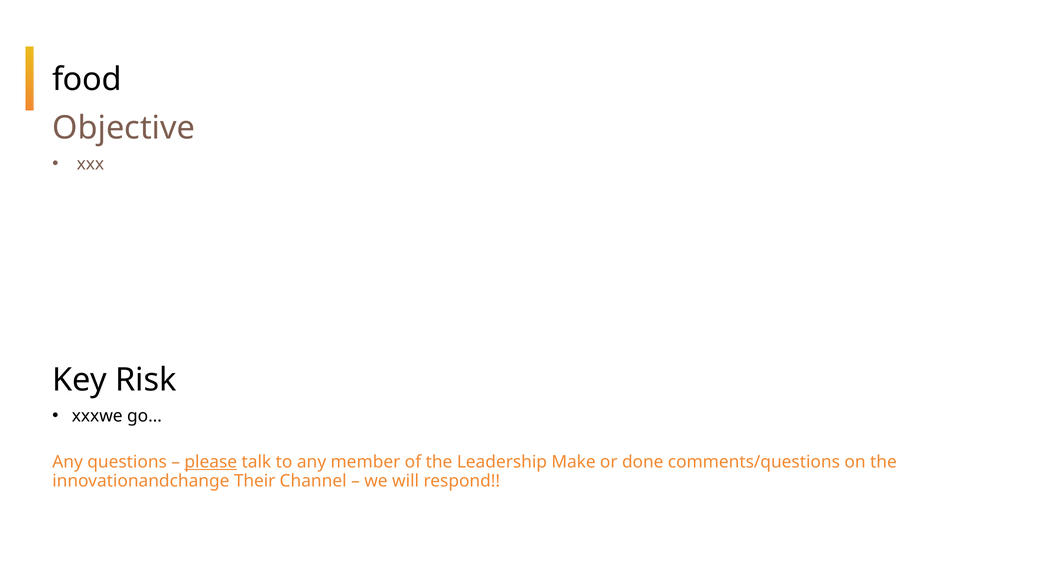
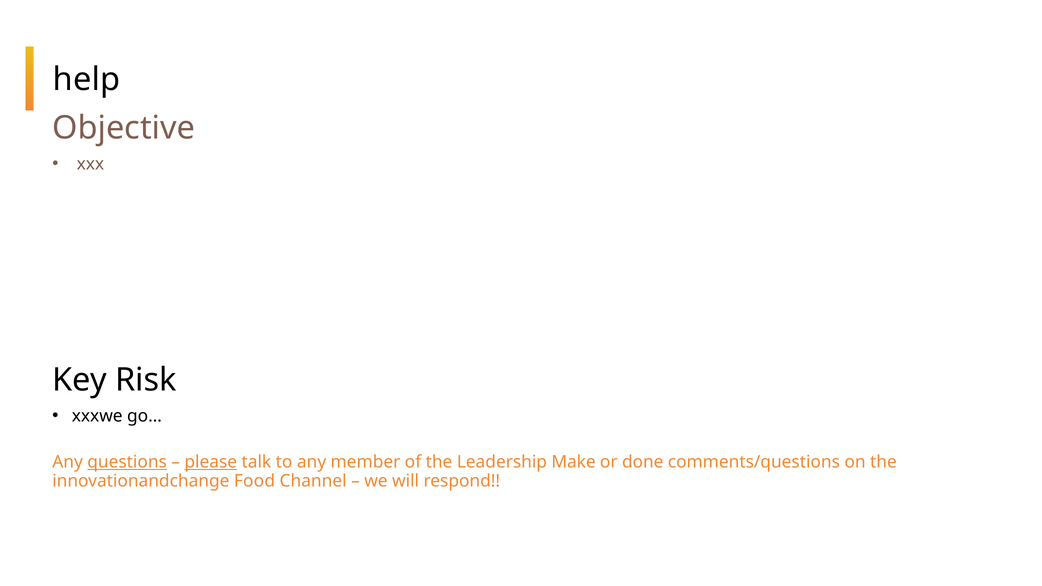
food: food -> help (87, 80)
questions underline: none -> present (127, 462)
Their: Their -> Food (255, 481)
